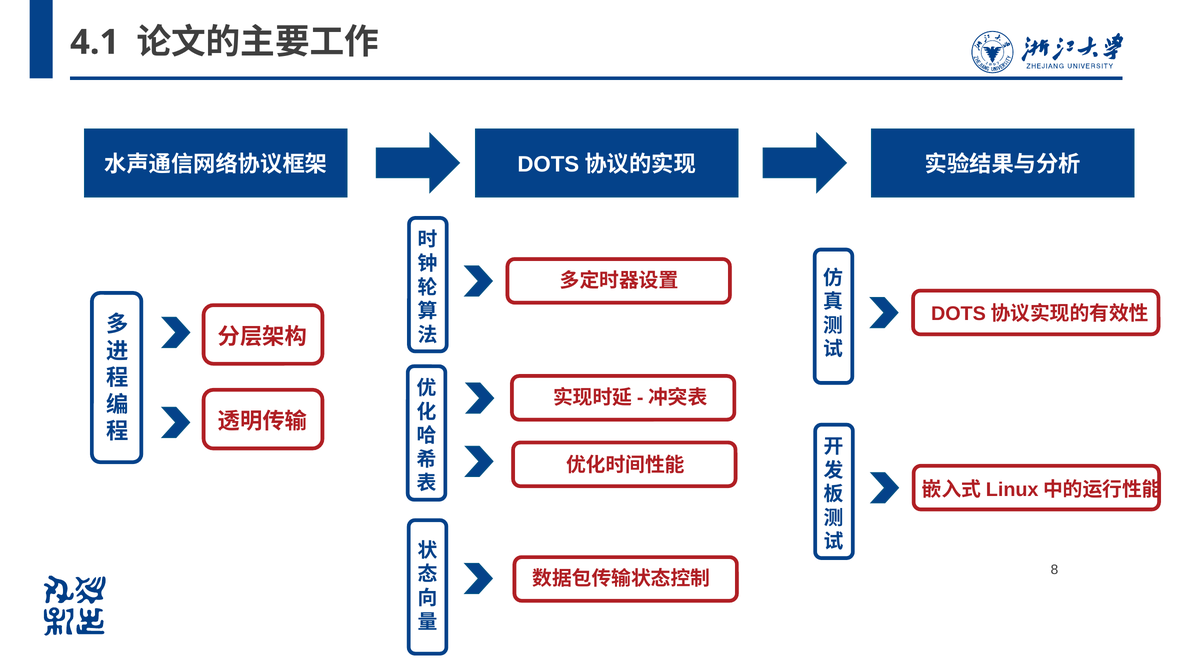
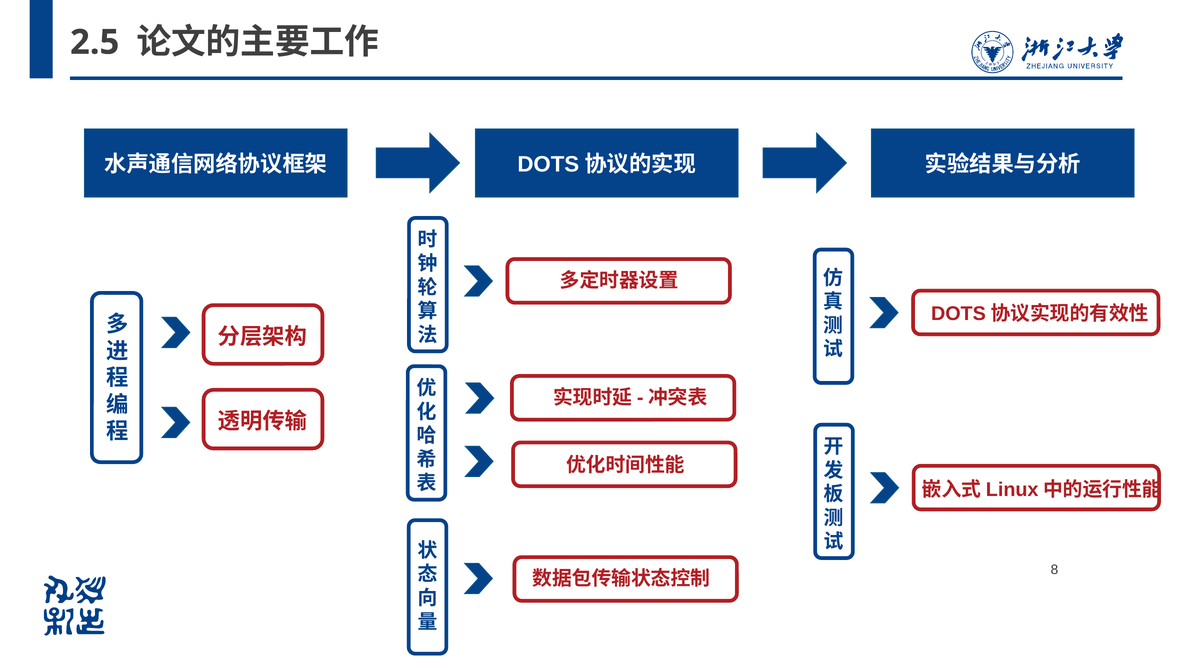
4.1: 4.1 -> 2.5 (95, 42)
